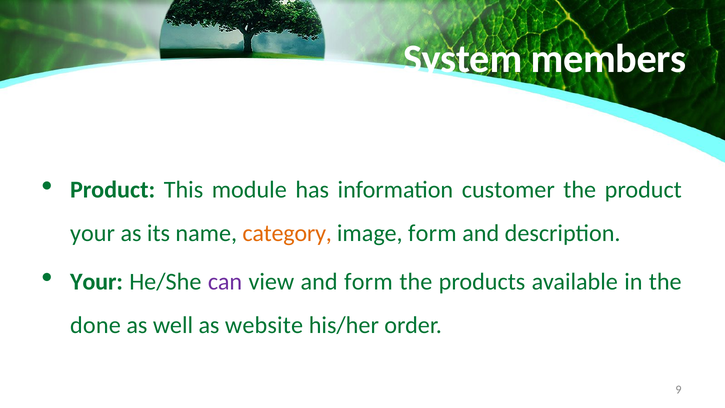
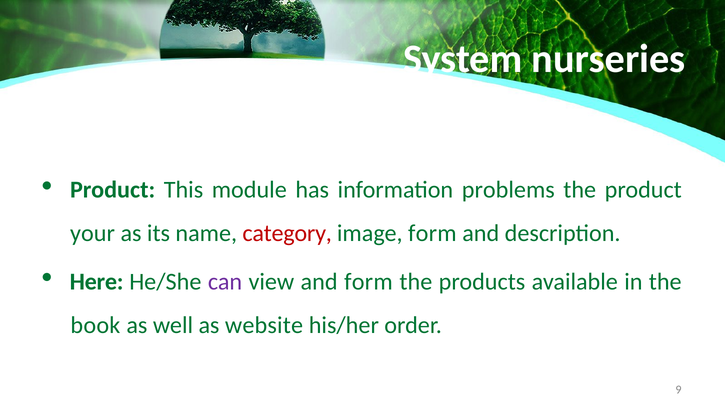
members: members -> nurseries (608, 59)
customer: customer -> problems (508, 190)
category colour: orange -> red (287, 233)
Your: Your -> Here (97, 282)
done: done -> book (95, 325)
